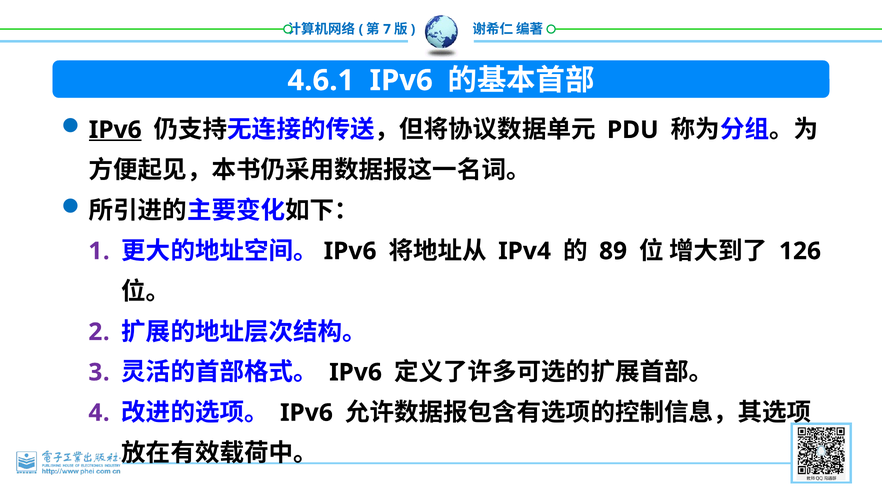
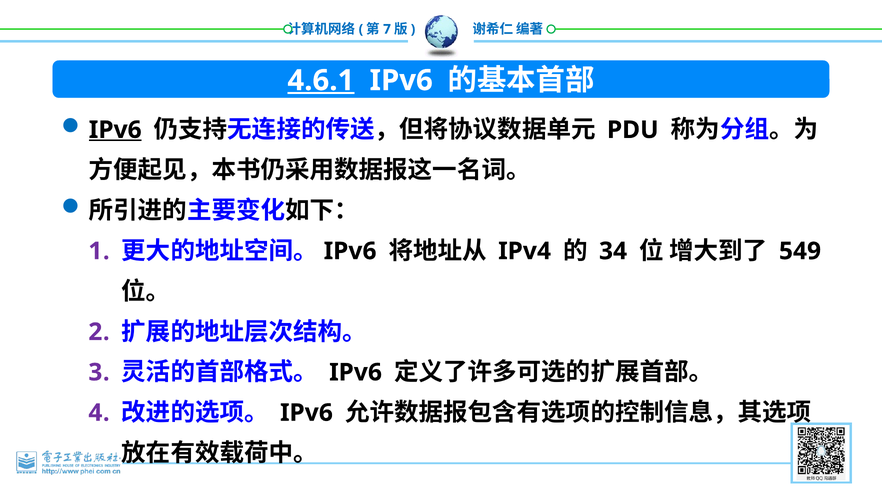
4.6.1 underline: none -> present (321, 80)
89: 89 -> 34 (613, 251)
126: 126 -> 549 (800, 251)
